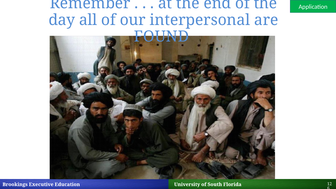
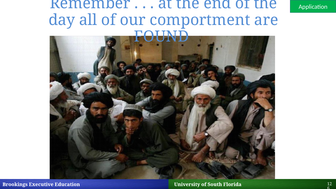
interpersonal: interpersonal -> comportment (200, 20)
